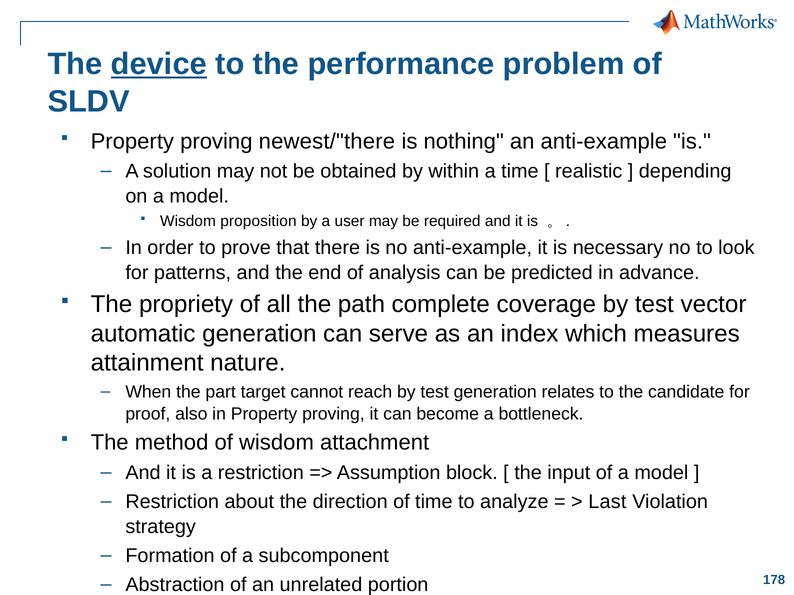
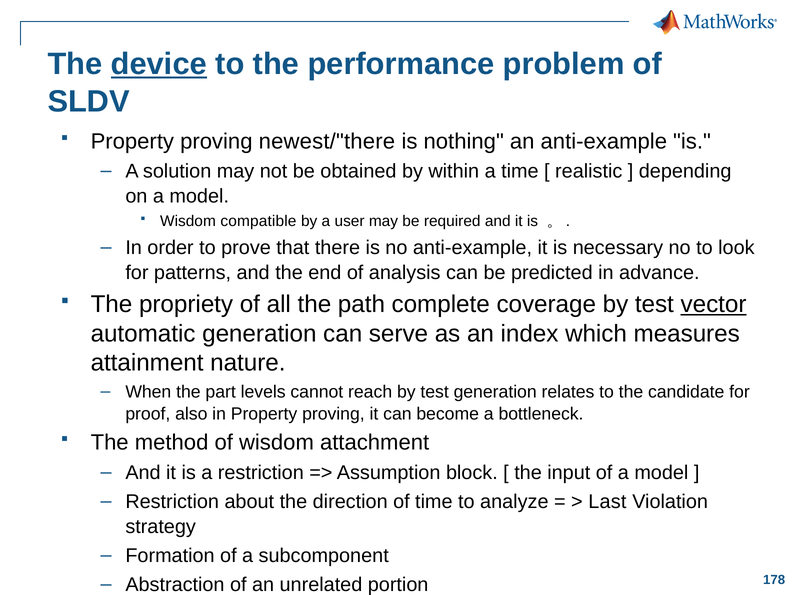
proposition: proposition -> compatible (258, 221)
vector underline: none -> present (714, 305)
target: target -> levels (263, 392)
